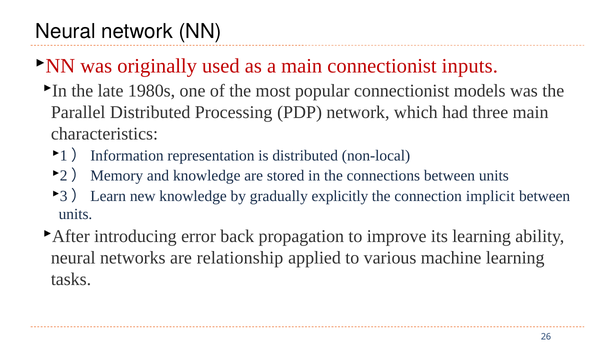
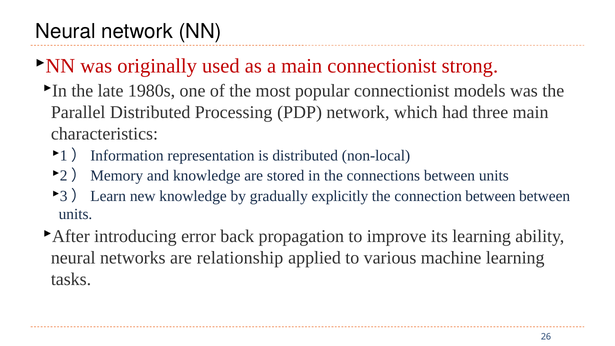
inputs: inputs -> strong (470, 66)
connection implicit: implicit -> between (491, 196)
